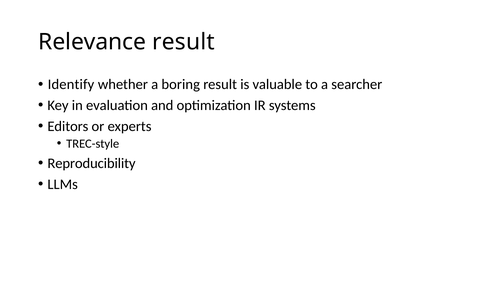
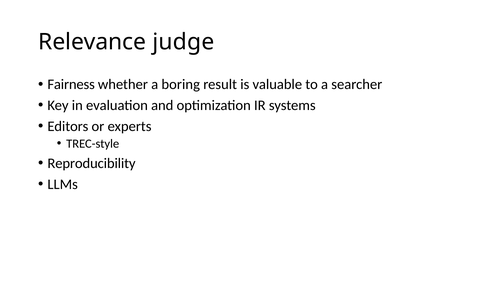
Relevance result: result -> judge (183, 42)
Identify: Identify -> Fairness (71, 85)
